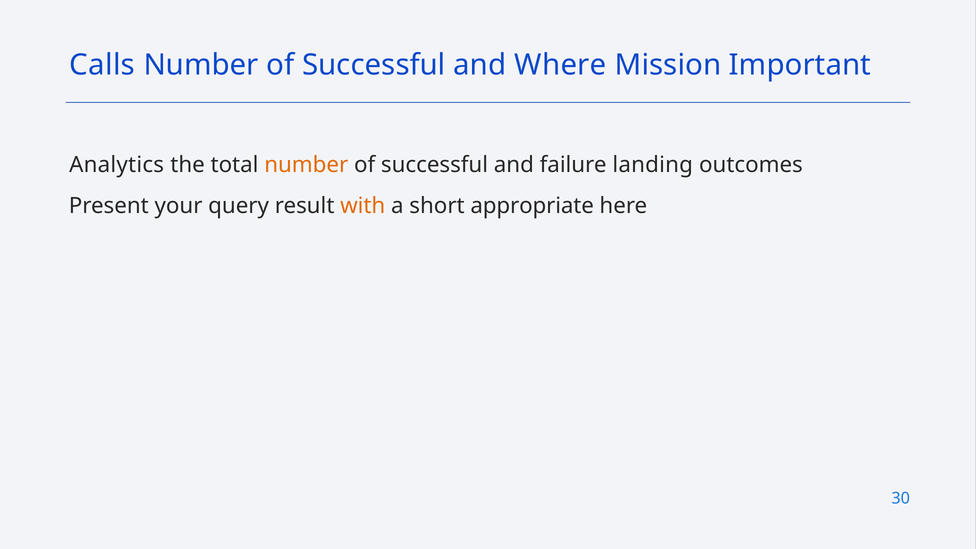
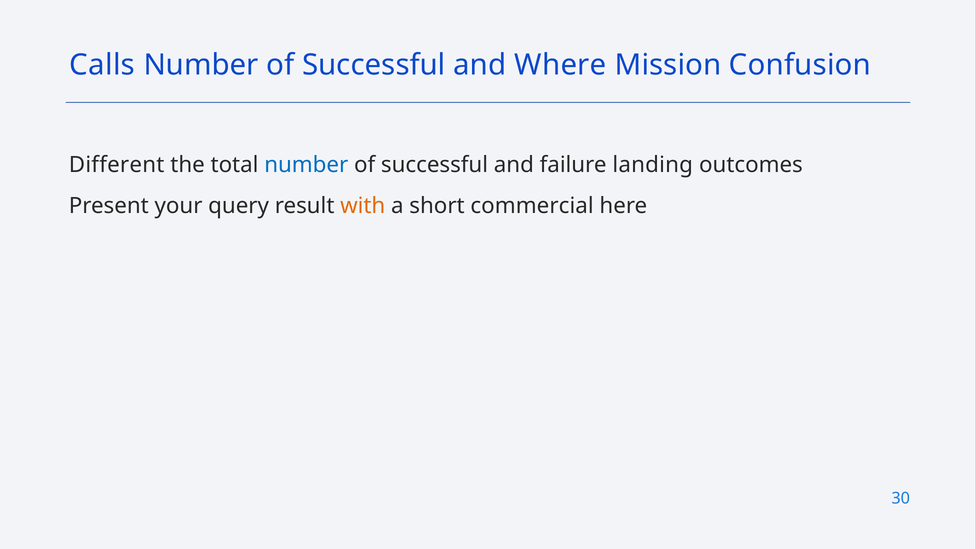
Important: Important -> Confusion (800, 65)
Analytics: Analytics -> Different (117, 165)
number colour: orange -> blue (306, 165)
appropriate: appropriate -> commercial (532, 206)
